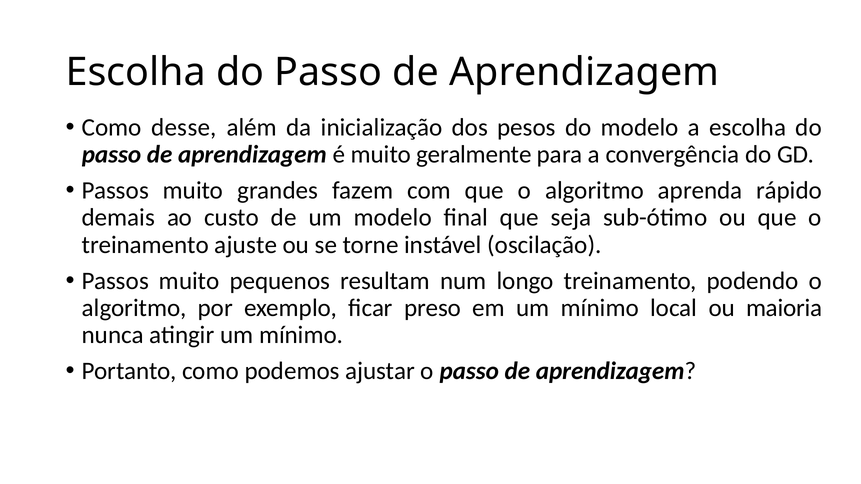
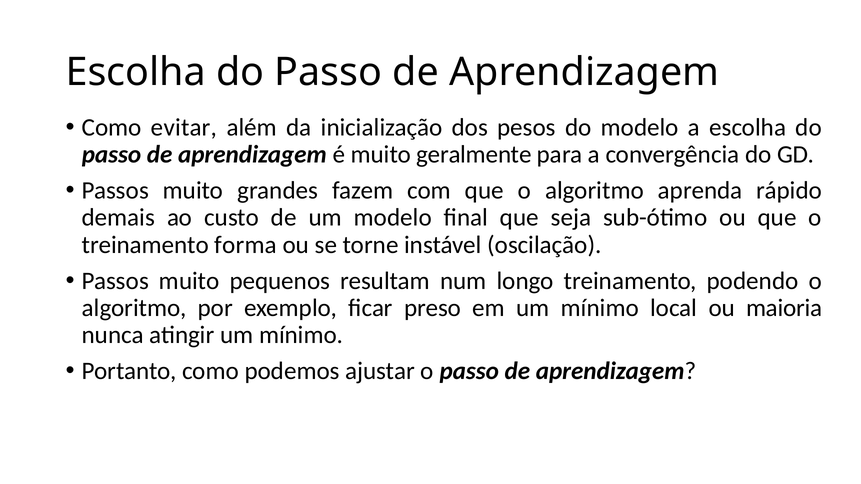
desse: desse -> evitar (184, 128)
ajuste: ajuste -> forma (246, 245)
